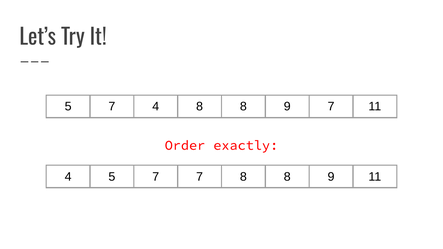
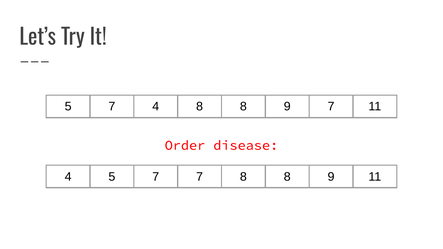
exactly: exactly -> disease (246, 145)
